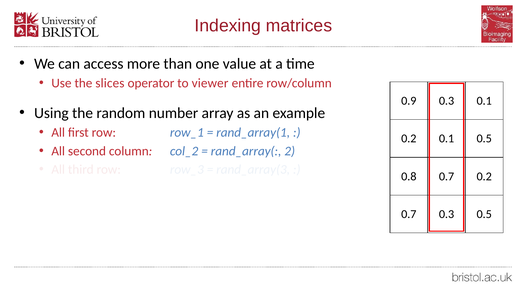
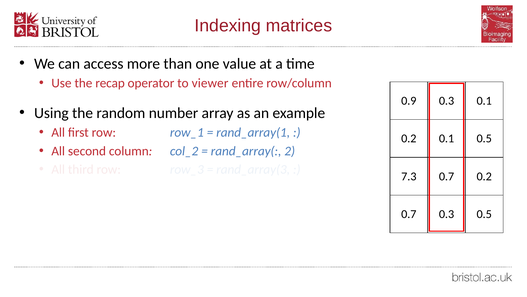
slices: slices -> recap (110, 83)
0.8: 0.8 -> 7.3 (409, 176)
